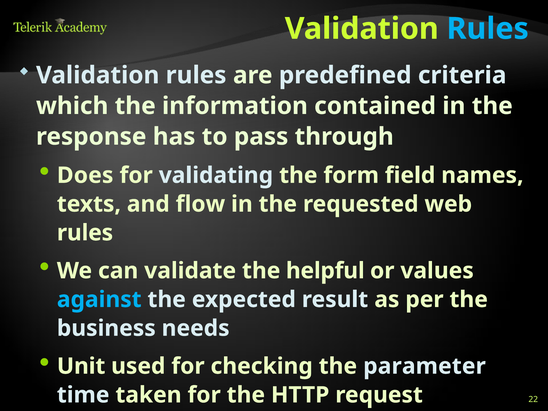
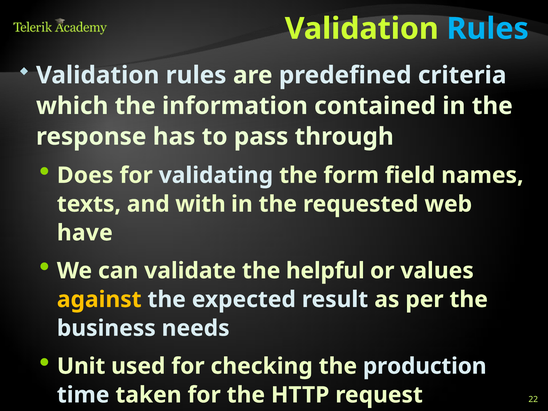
flow: flow -> with (201, 204)
rules: rules -> have (85, 233)
against colour: light blue -> yellow (99, 300)
parameter: parameter -> production (425, 366)
